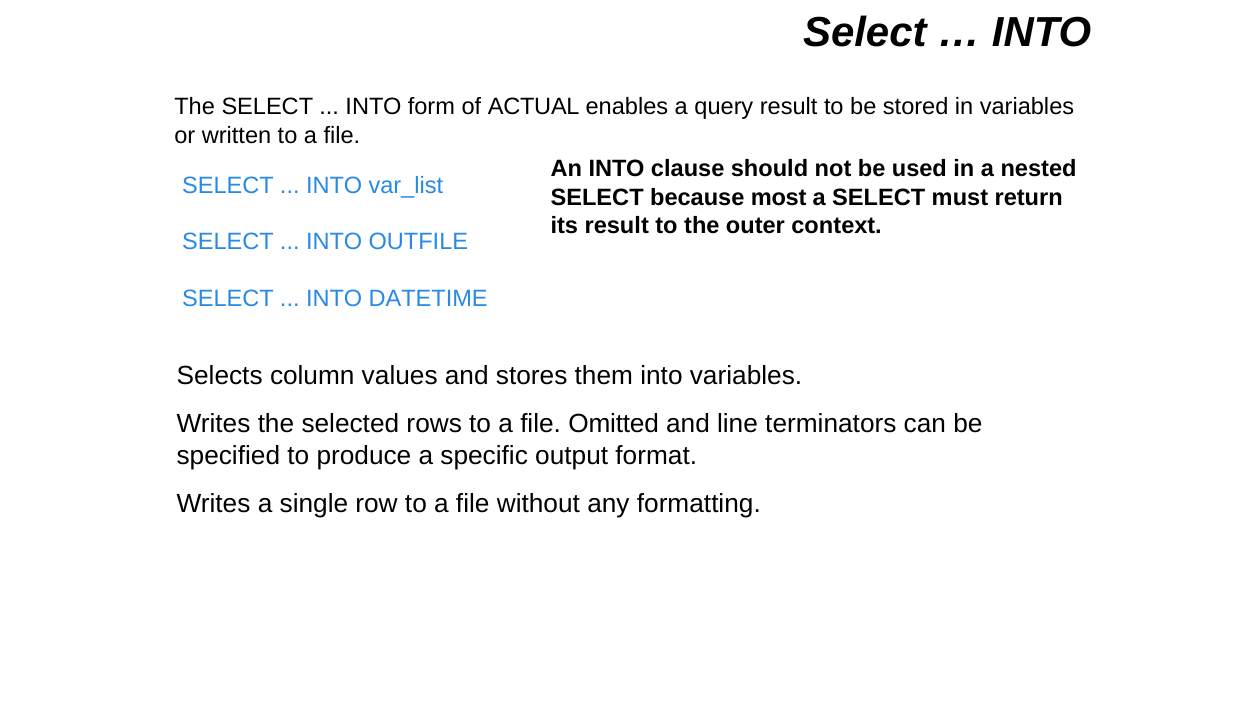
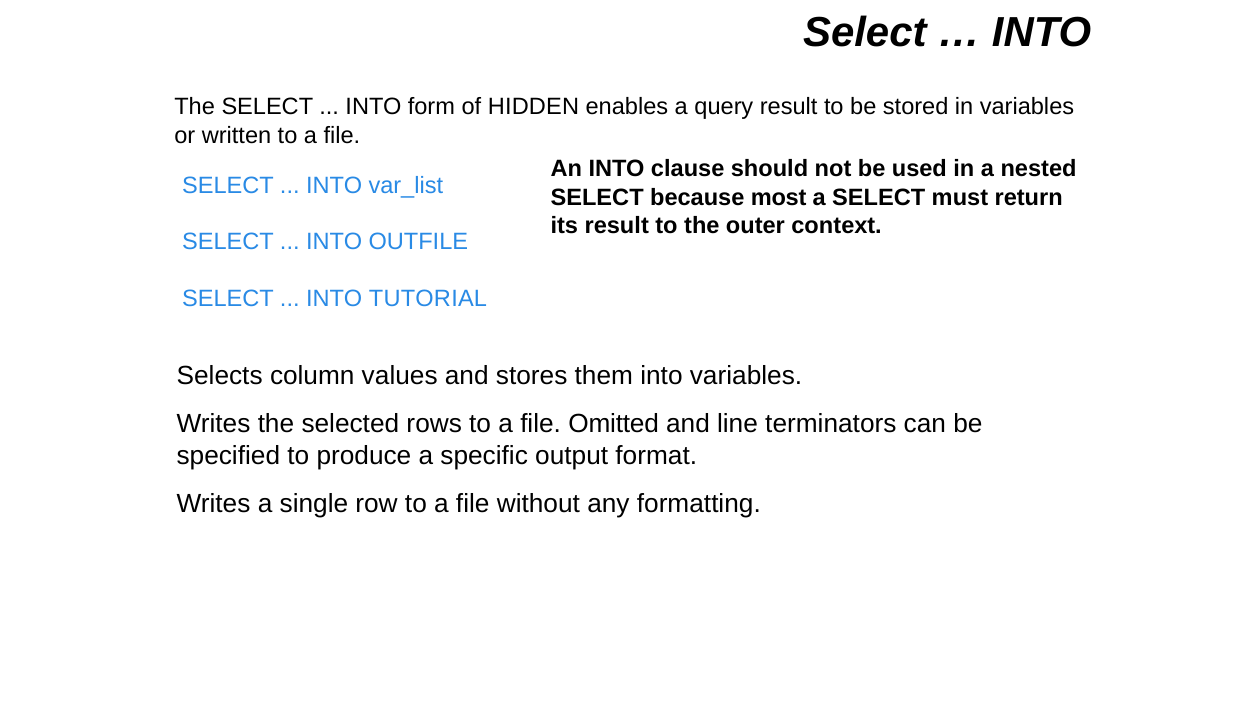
ACTUAL: ACTUAL -> HIDDEN (533, 107)
DATETIME: DATETIME -> TUTORIAL (428, 299)
